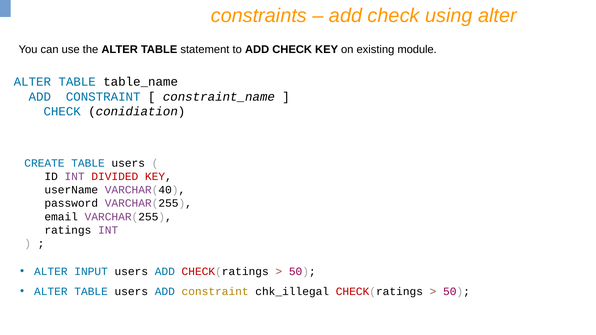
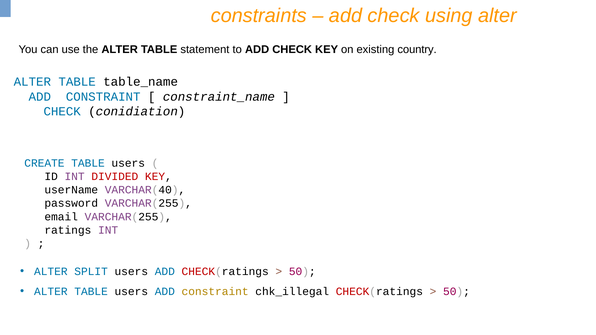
module: module -> country (417, 50)
INPUT: INPUT -> SPLIT (91, 272)
